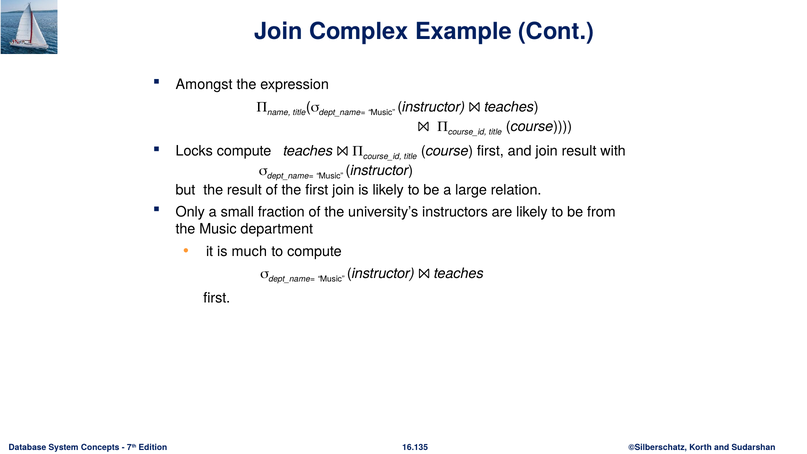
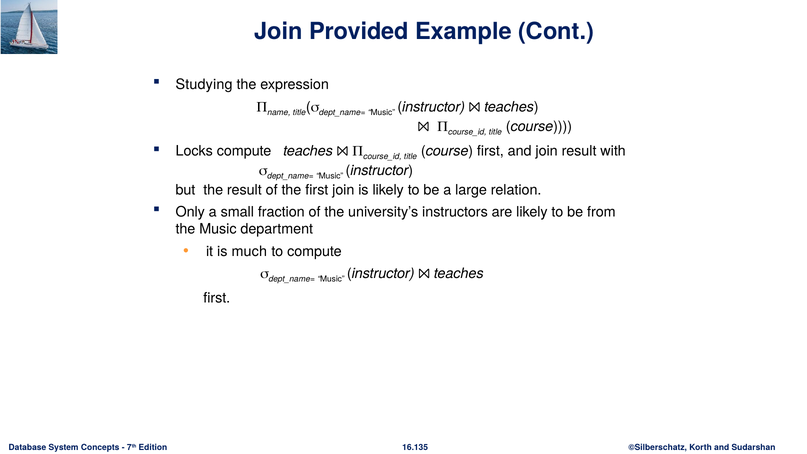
Complex: Complex -> Provided (359, 32)
Amongst: Amongst -> Studying (204, 85)
